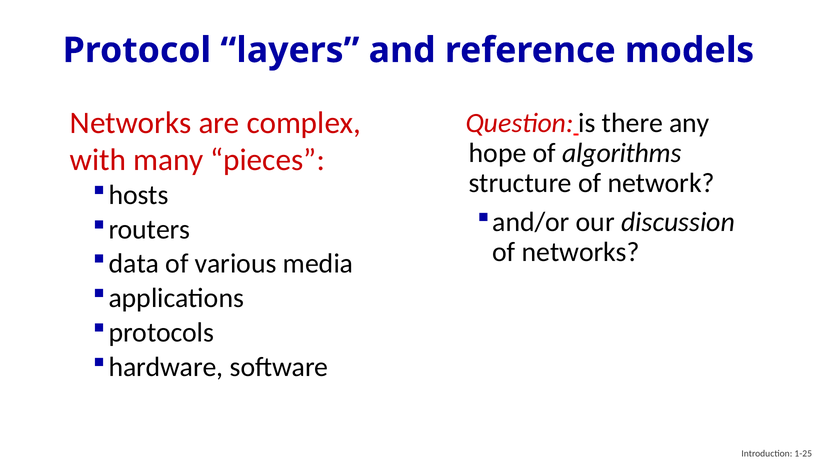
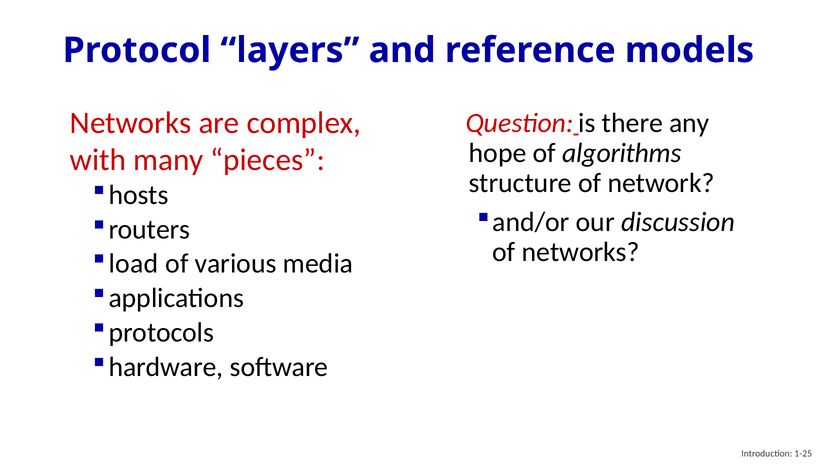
data: data -> load (134, 264)
